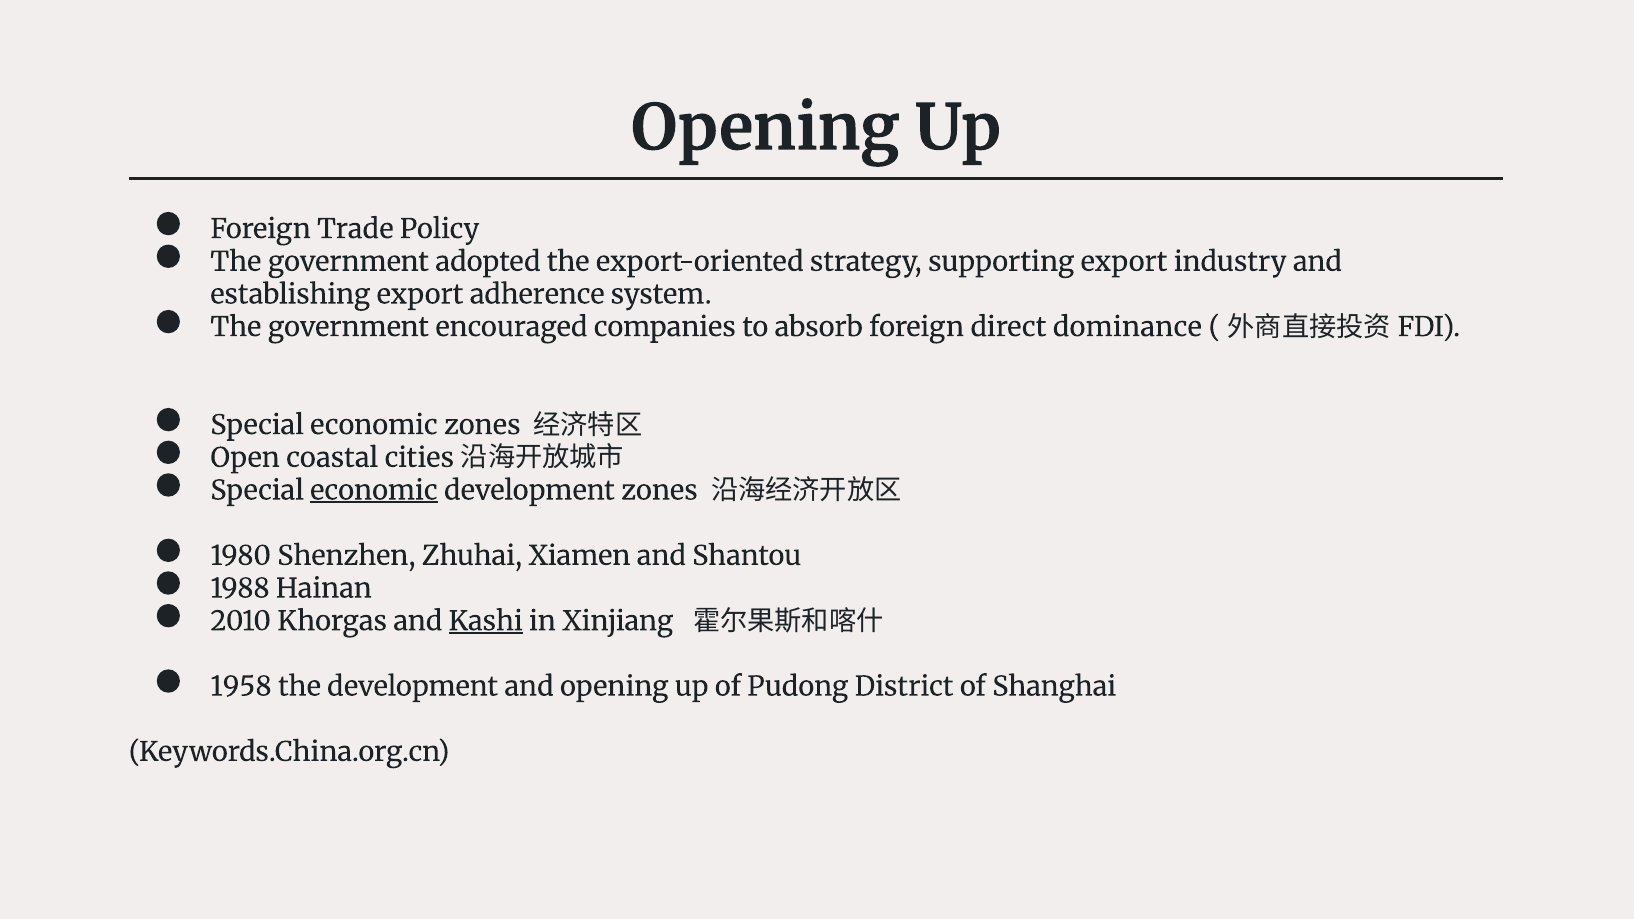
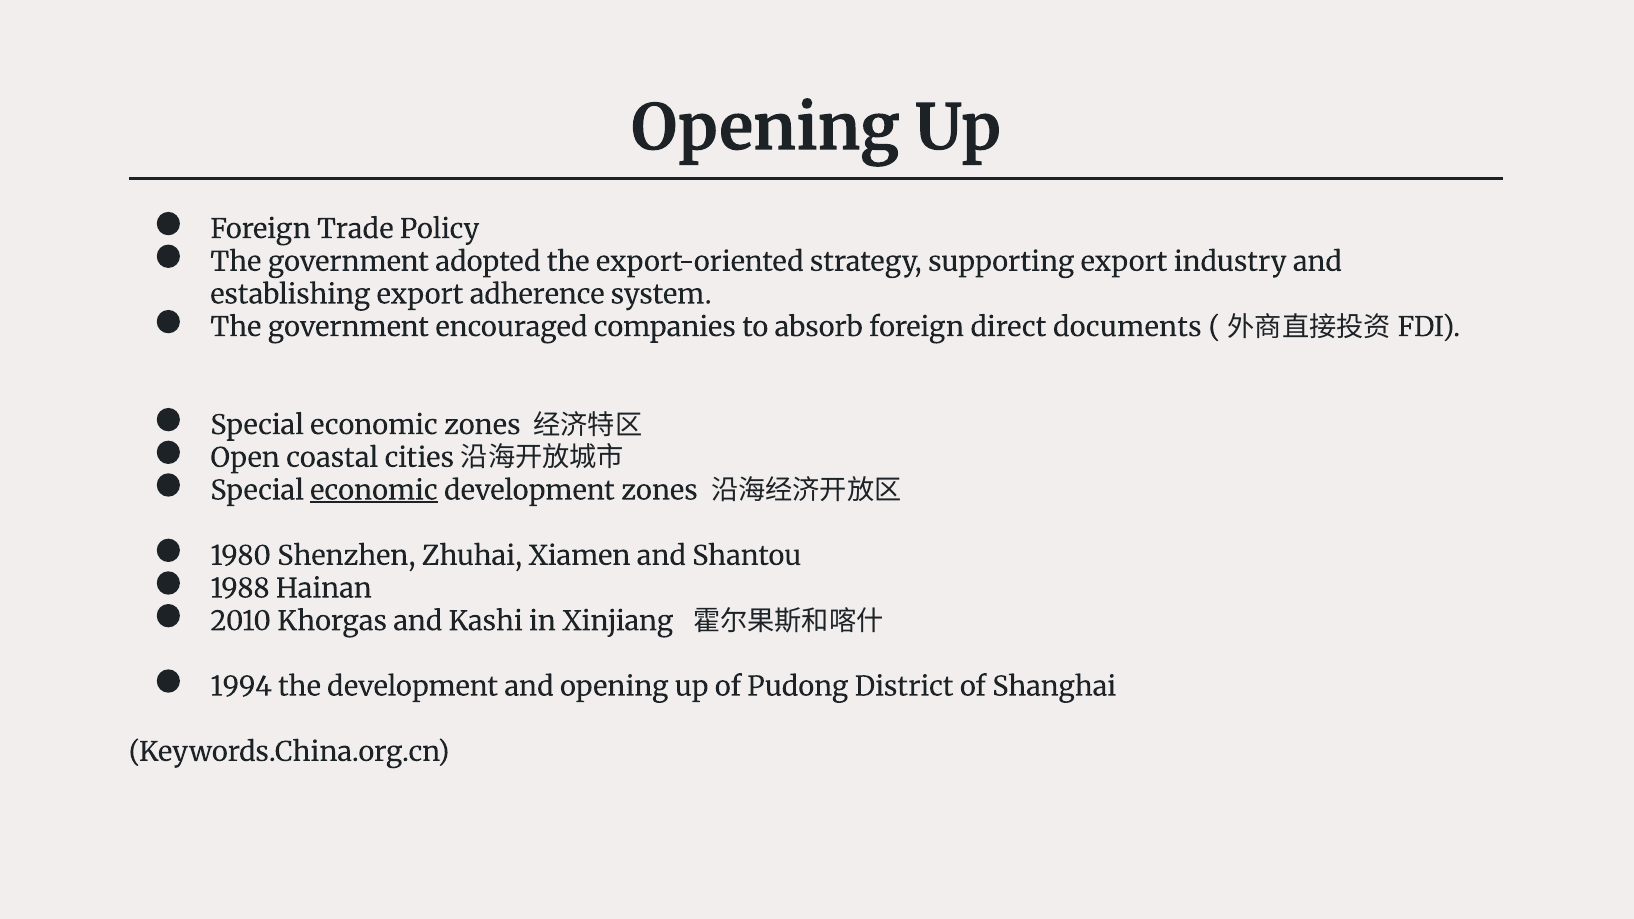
dominance: dominance -> documents (1127, 327)
Kashi underline: present -> none (486, 621)
1958: 1958 -> 1994 (241, 687)
